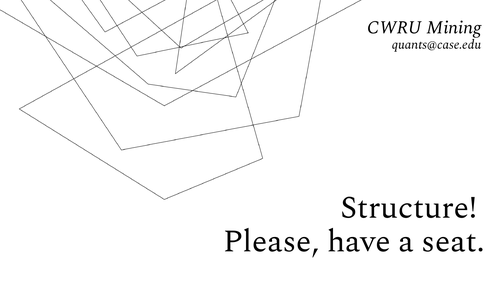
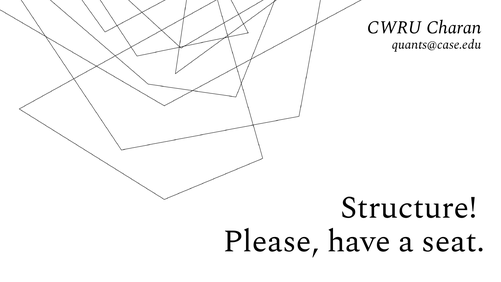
Mining: Mining -> Charan (454, 28)
